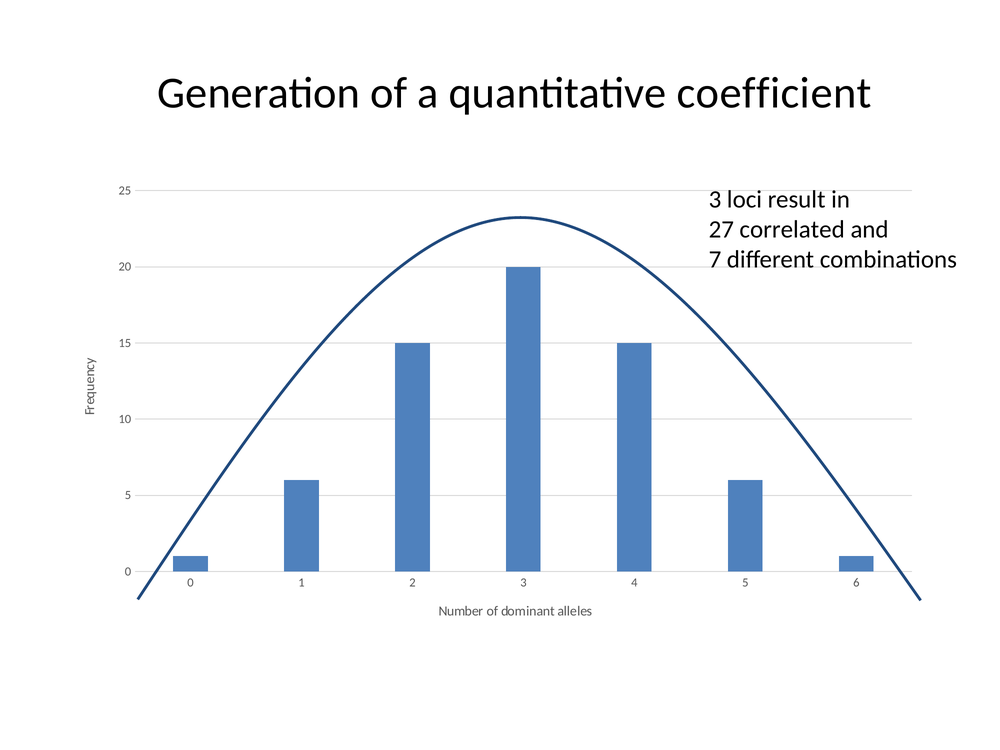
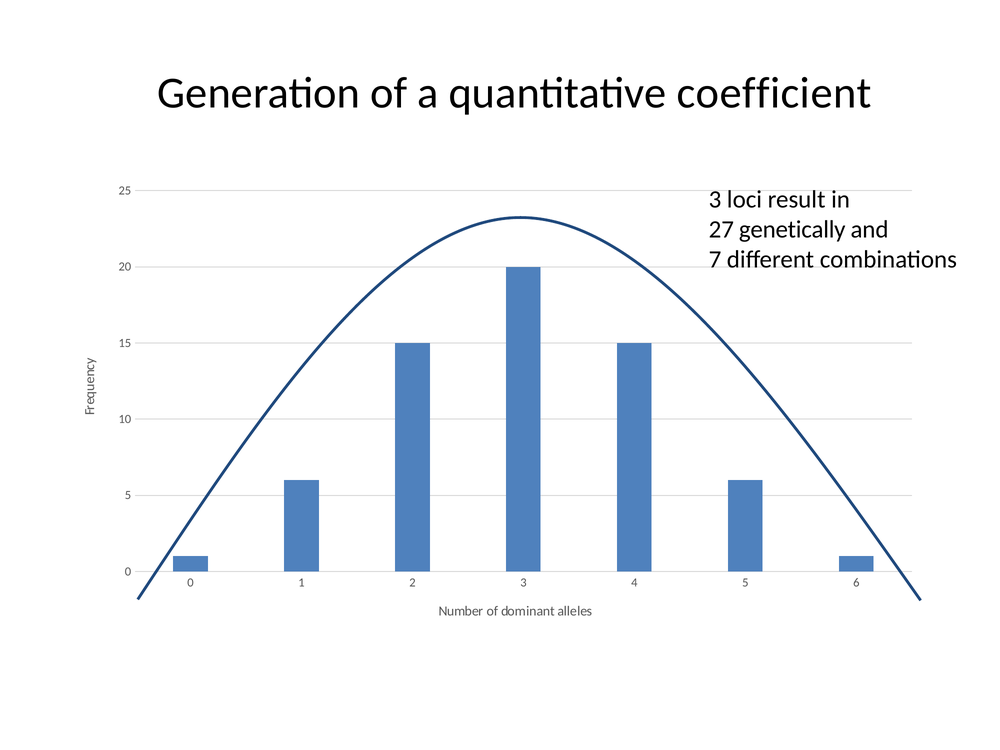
correlated: correlated -> genetically (792, 230)
